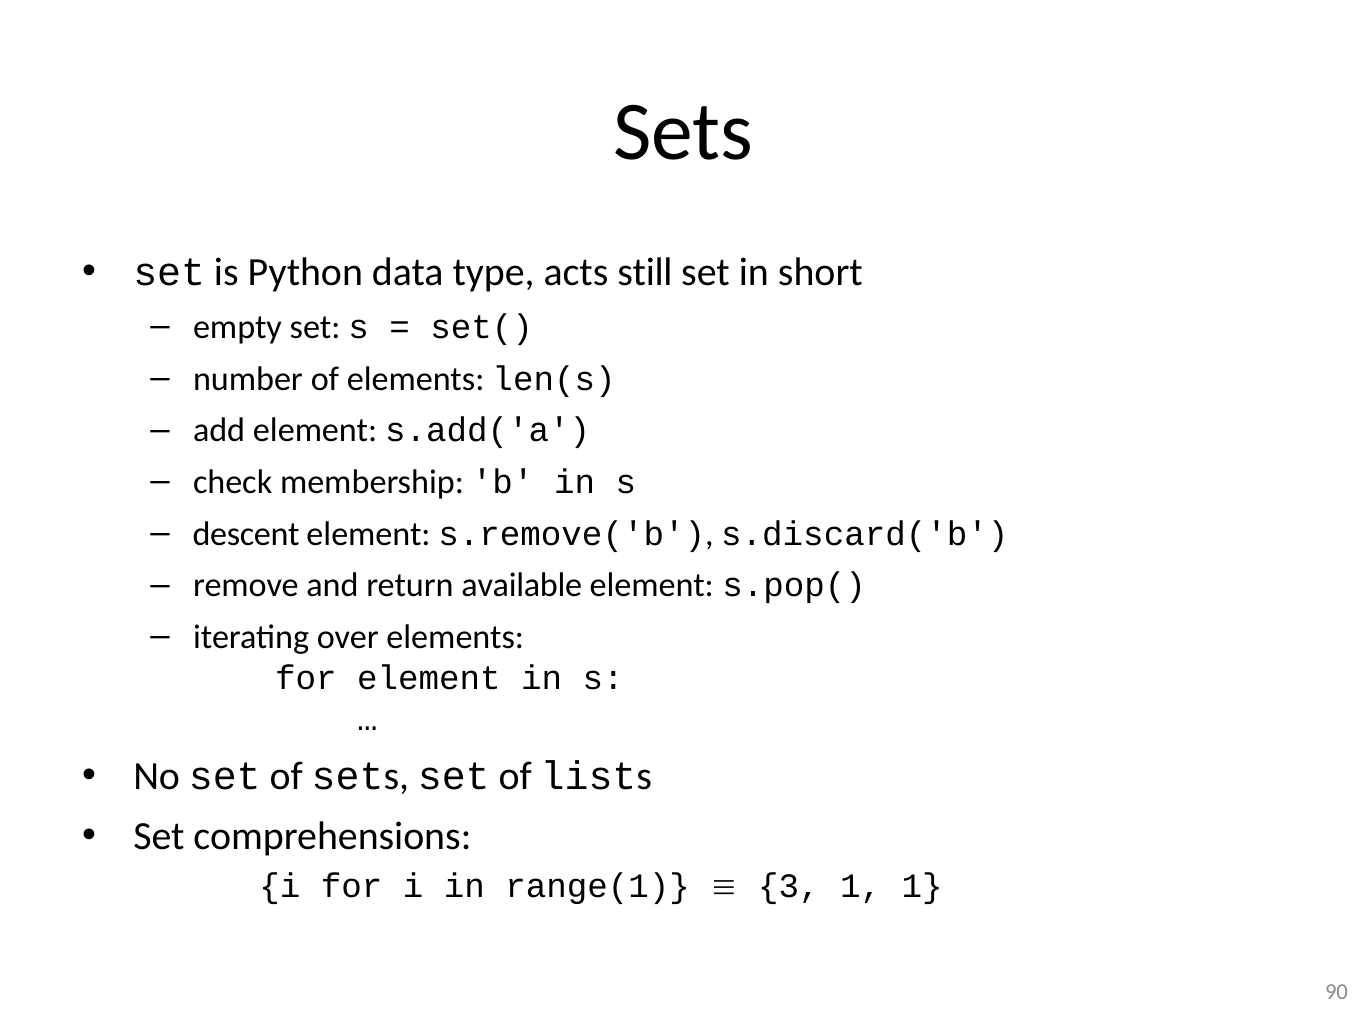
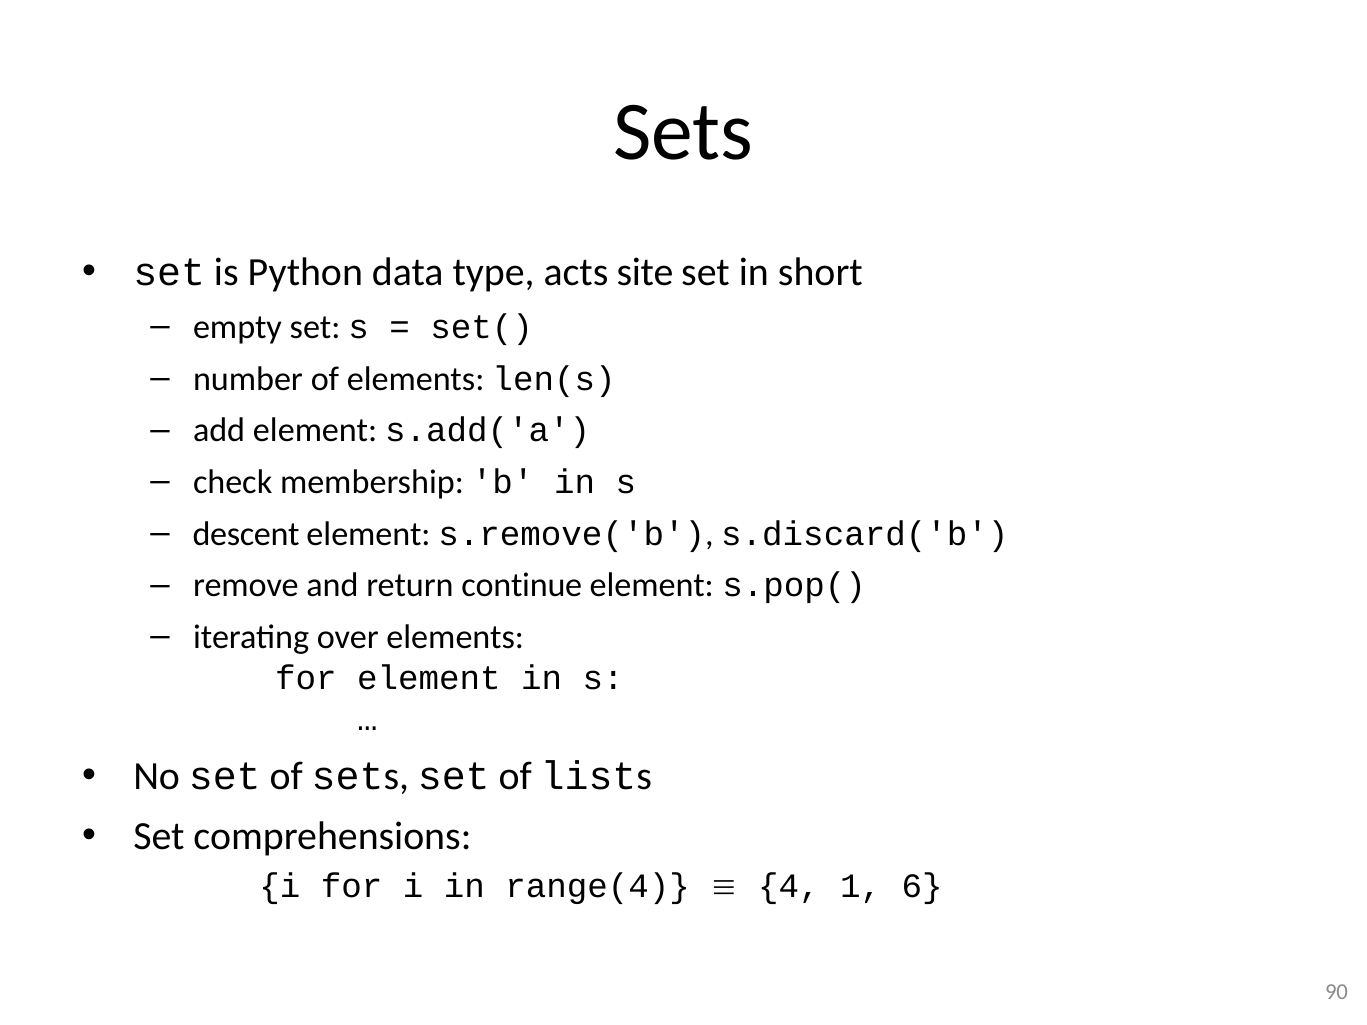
still: still -> site (645, 273)
available: available -> continue (522, 586)
range(1: range(1 -> range(4 (598, 886)
3: 3 -> 4 (789, 886)
1 1: 1 -> 6 (922, 886)
